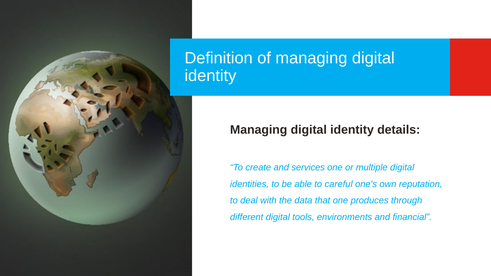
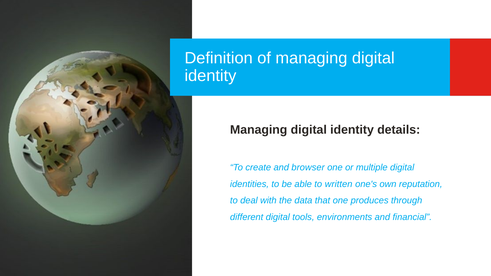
services: services -> browser (308, 168)
careful: careful -> written (339, 184)
